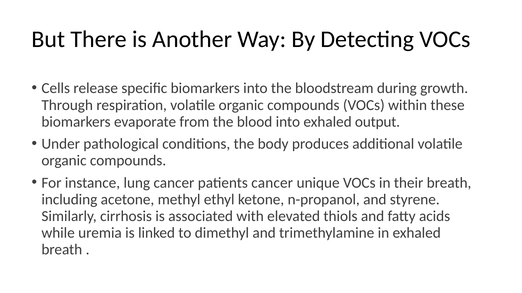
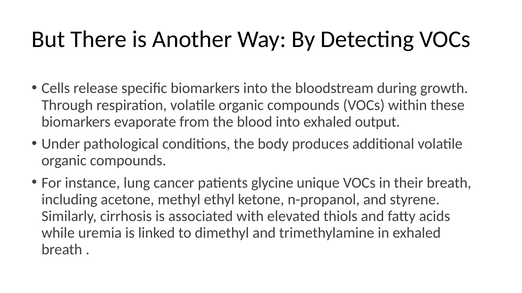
patients cancer: cancer -> glycine (272, 183)
